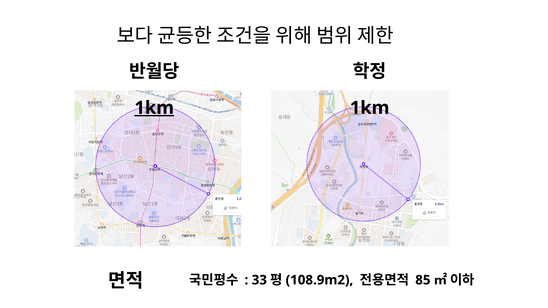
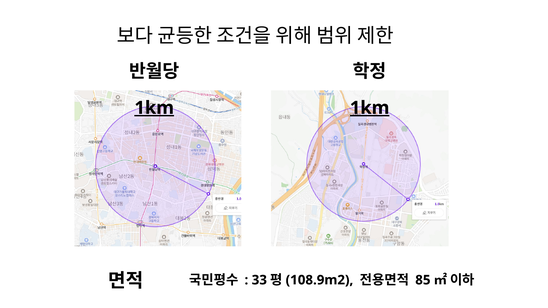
1km underline: none -> present (370, 108)
